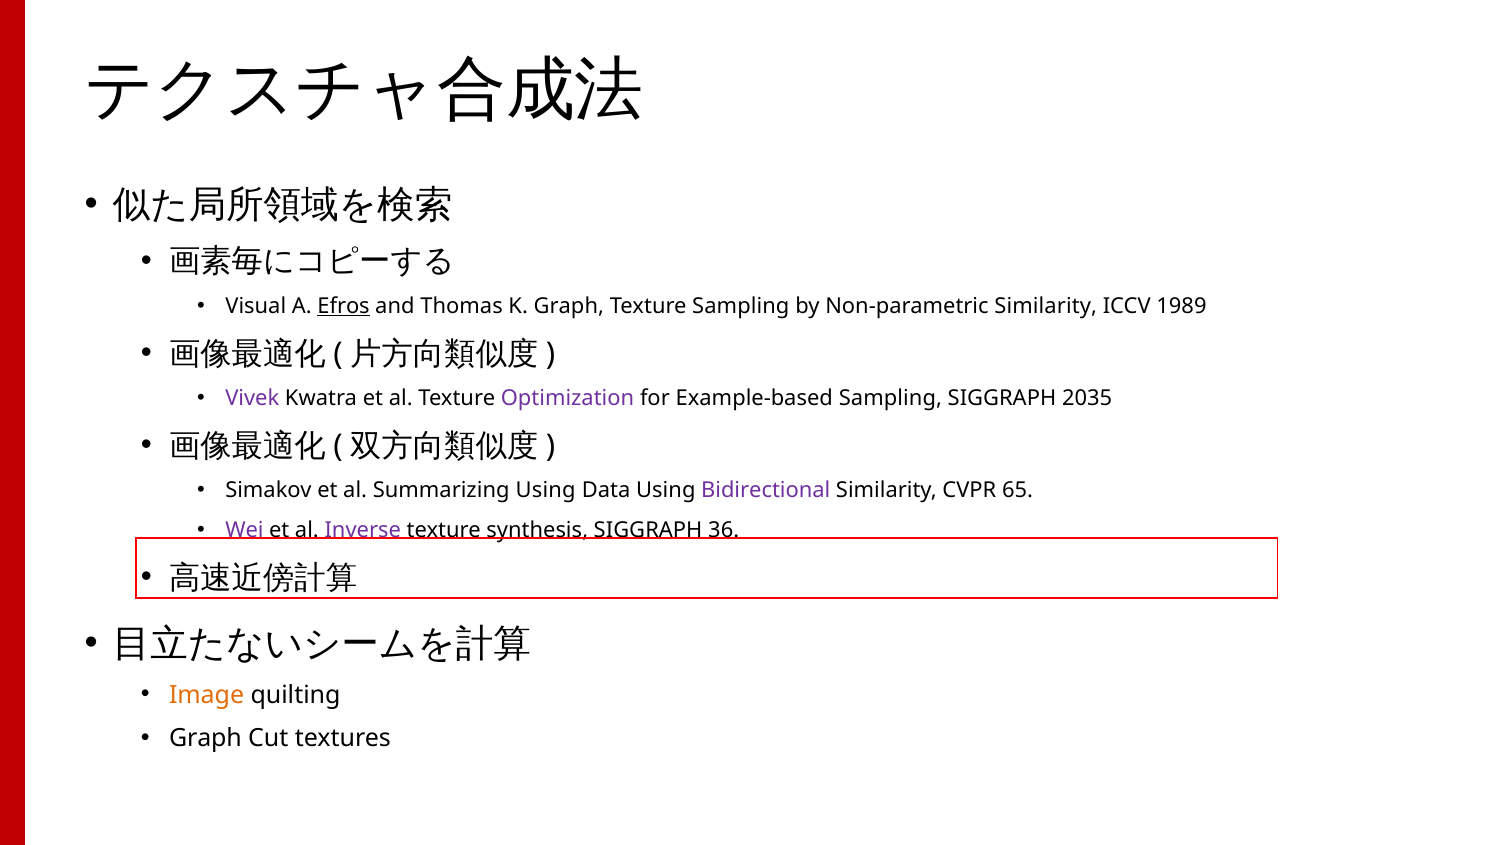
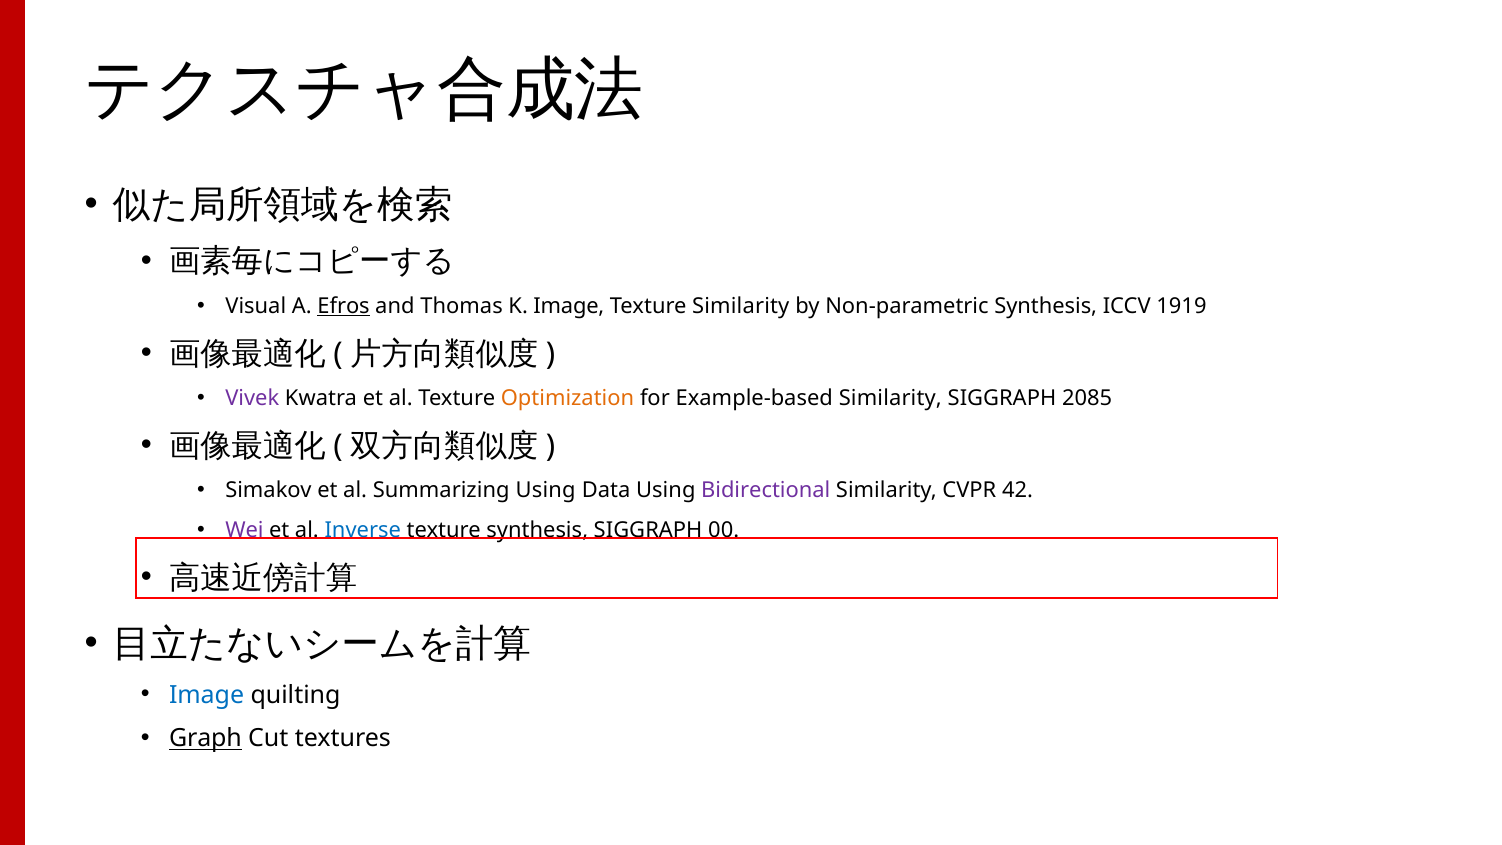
K Graph: Graph -> Image (569, 306)
Texture Sampling: Sampling -> Similarity (741, 306)
Non-parametric Similarity: Similarity -> Synthesis (1046, 306)
1989: 1989 -> 1919 (1181, 306)
Optimization colour: purple -> orange (568, 398)
Example-based Sampling: Sampling -> Similarity (890, 398)
2035: 2035 -> 2085 (1087, 398)
65: 65 -> 42 (1018, 491)
Inverse colour: purple -> blue (363, 530)
36: 36 -> 00 (724, 530)
Image colour: orange -> blue (207, 695)
Graph underline: none -> present (205, 738)
